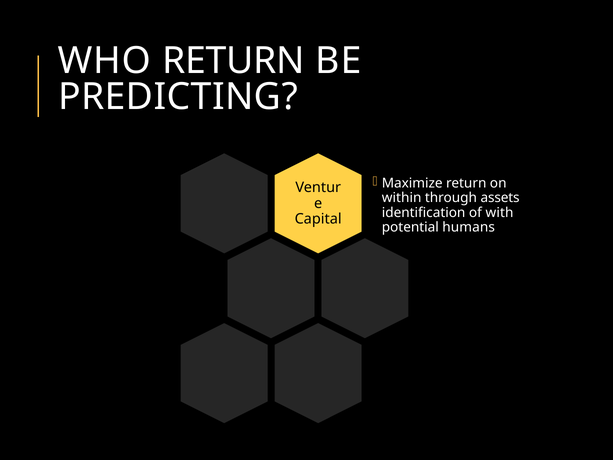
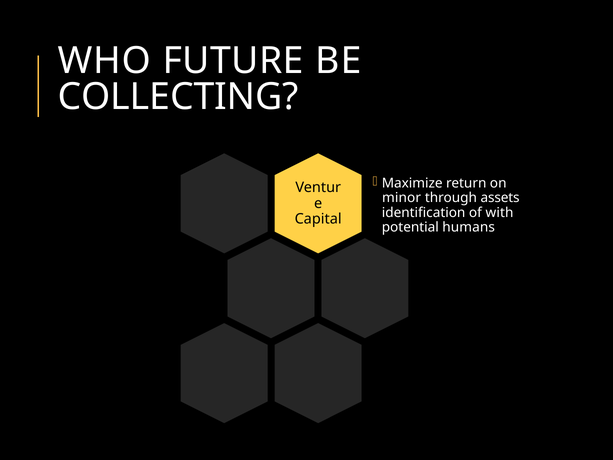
WHO RETURN: RETURN -> FUTURE (233, 61)
PREDICTING: PREDICTING -> COLLECTING (178, 97)
within: within -> minor (402, 198)
